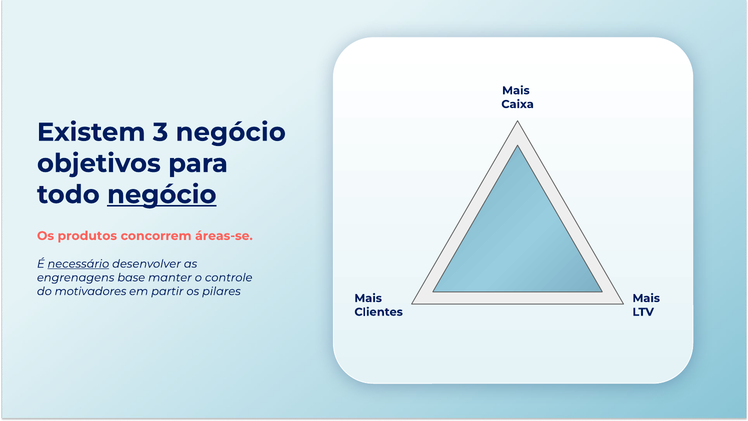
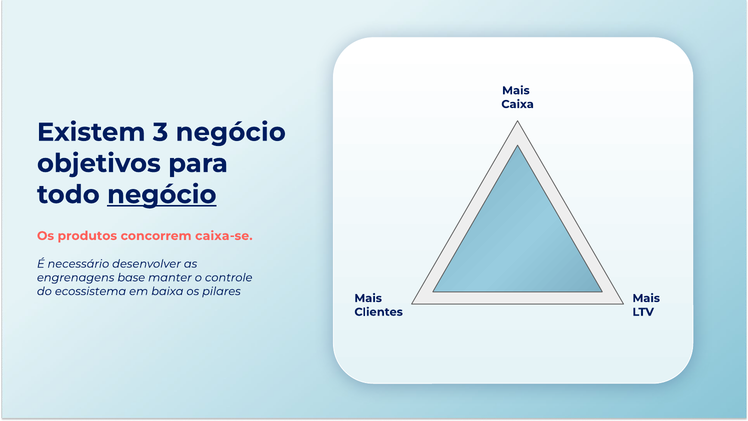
áreas-se: áreas-se -> caixa-se (224, 236)
necessário underline: present -> none (78, 264)
motivadores: motivadores -> ecossistema (91, 291)
partir: partir -> baixa (167, 291)
